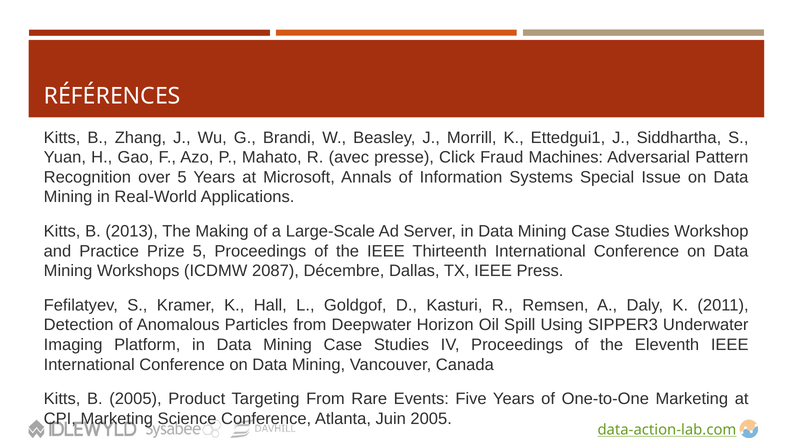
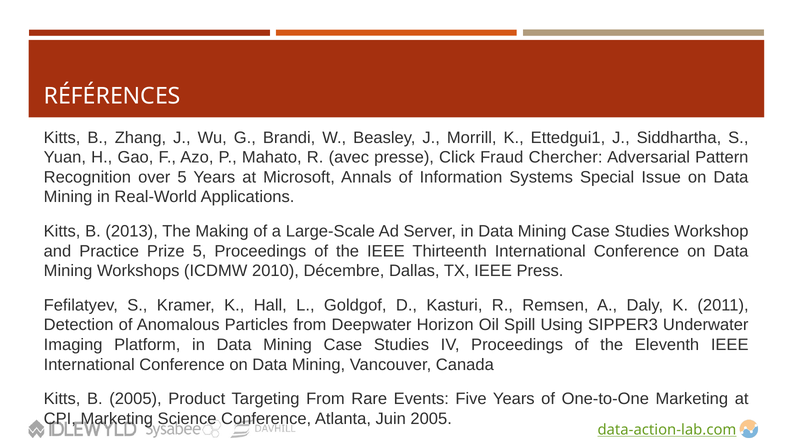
Machines: Machines -> Chercher (566, 157)
2087: 2087 -> 2010 (276, 271)
